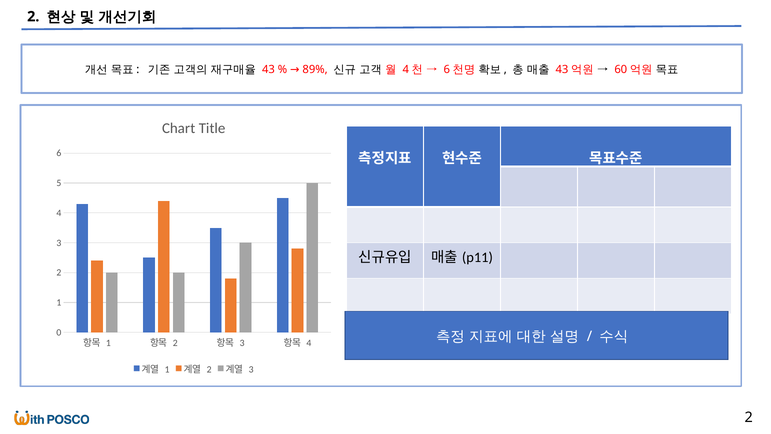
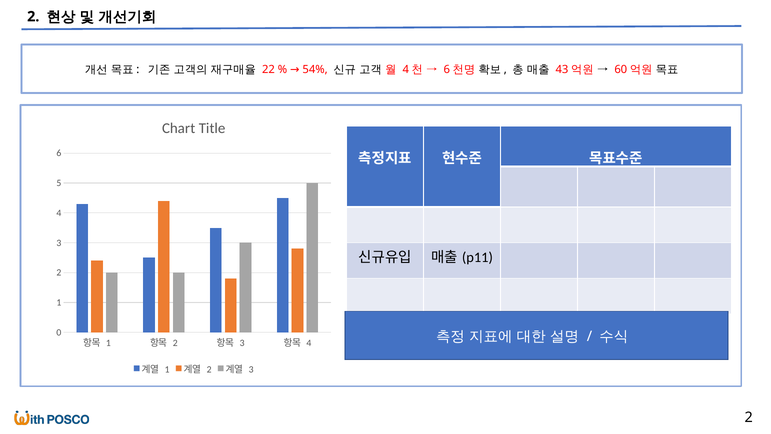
43: 43 -> 22 (268, 70)
89%: 89% -> 54% (315, 70)
